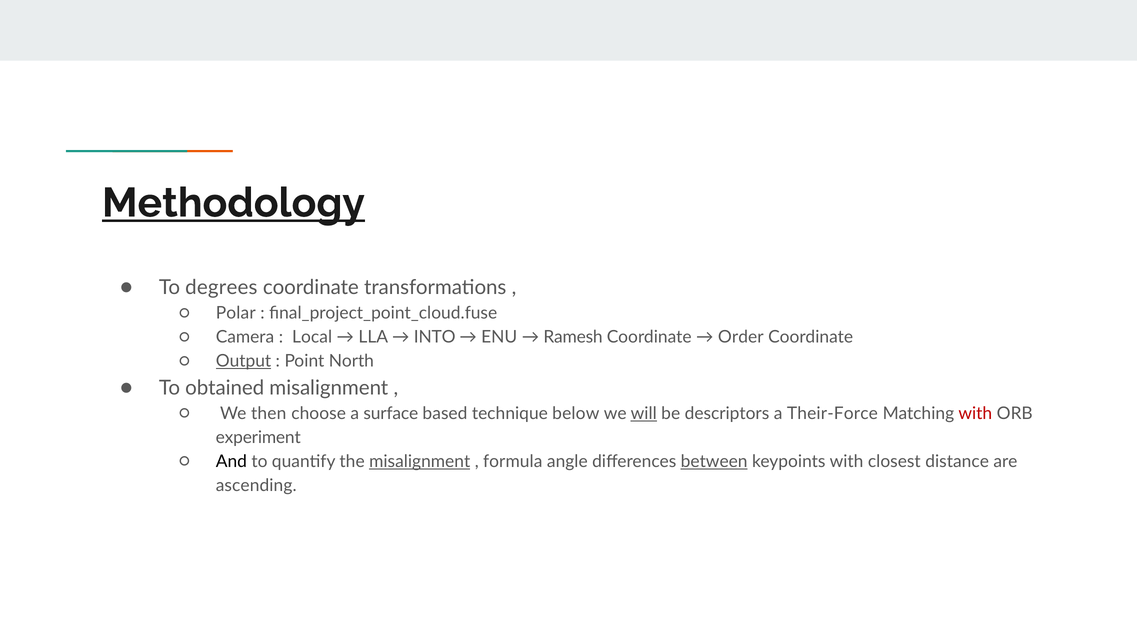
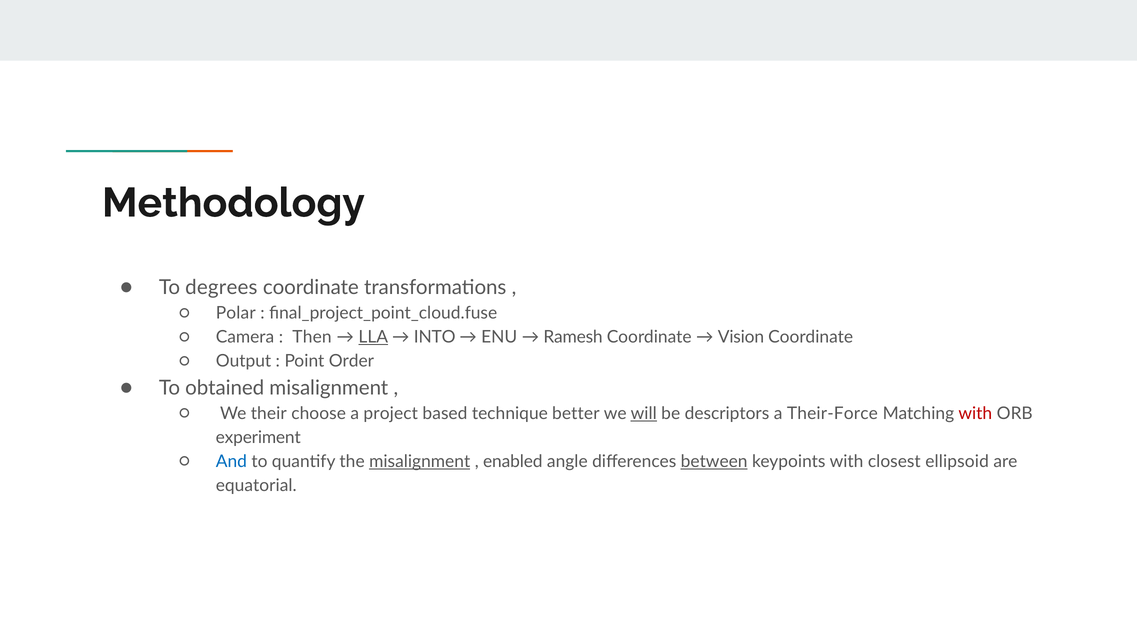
Methodology underline: present -> none (233, 203)
Local: Local -> Then (312, 337)
LLA underline: none -> present (373, 337)
Order: Order -> Vision (741, 337)
Output underline: present -> none (243, 361)
North: North -> Order (351, 361)
then: then -> their (269, 413)
surface: surface -> project (391, 413)
below: below -> better (576, 413)
And colour: black -> blue (231, 461)
formula: formula -> enabled (513, 461)
distance: distance -> ellipsoid (957, 461)
ascending: ascending -> equatorial (256, 485)
